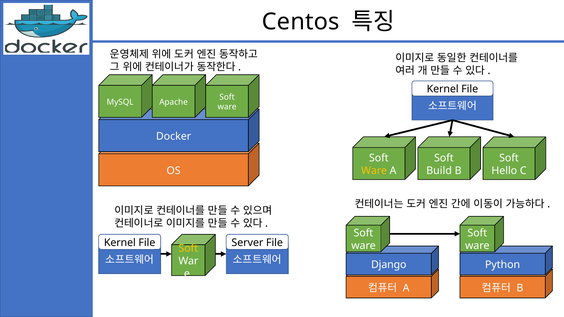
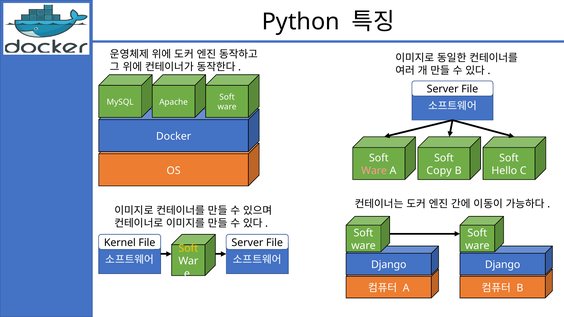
Centos: Centos -> Python (301, 22)
Kernel: Kernel -> Server (443, 89)
Ware colour: yellow -> pink (374, 171)
Build: Build -> Copy (439, 171)
Python: Python -> Django (503, 265)
